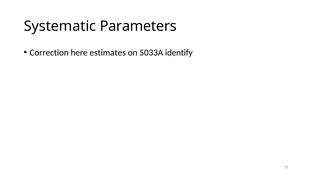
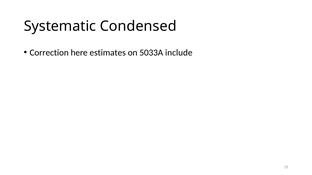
Parameters: Parameters -> Condensed (138, 26)
identify: identify -> include (179, 53)
